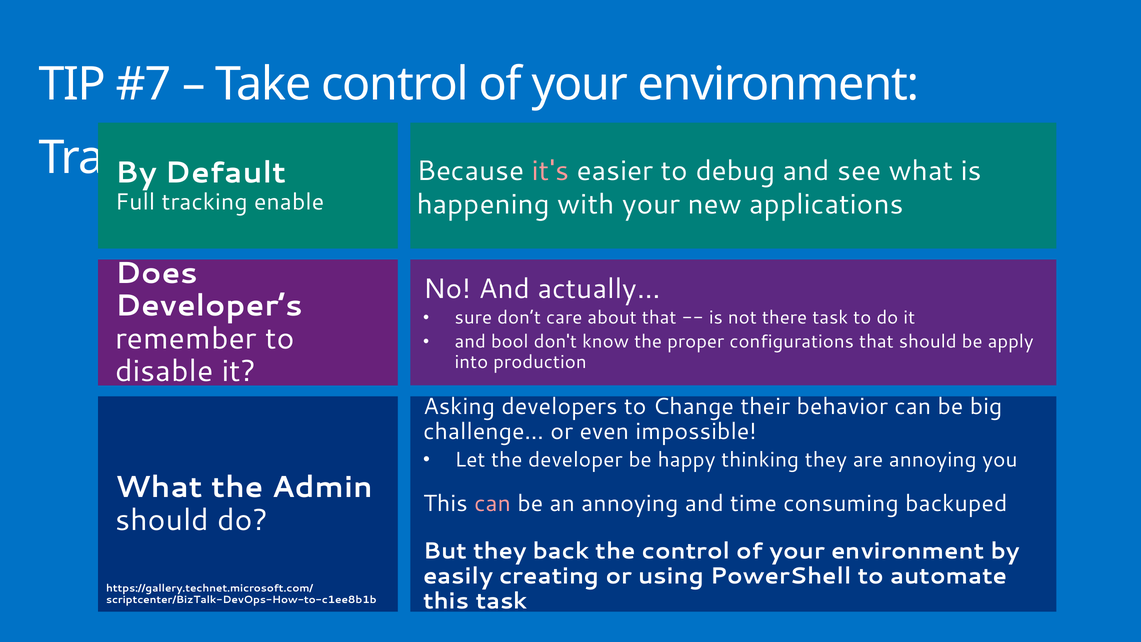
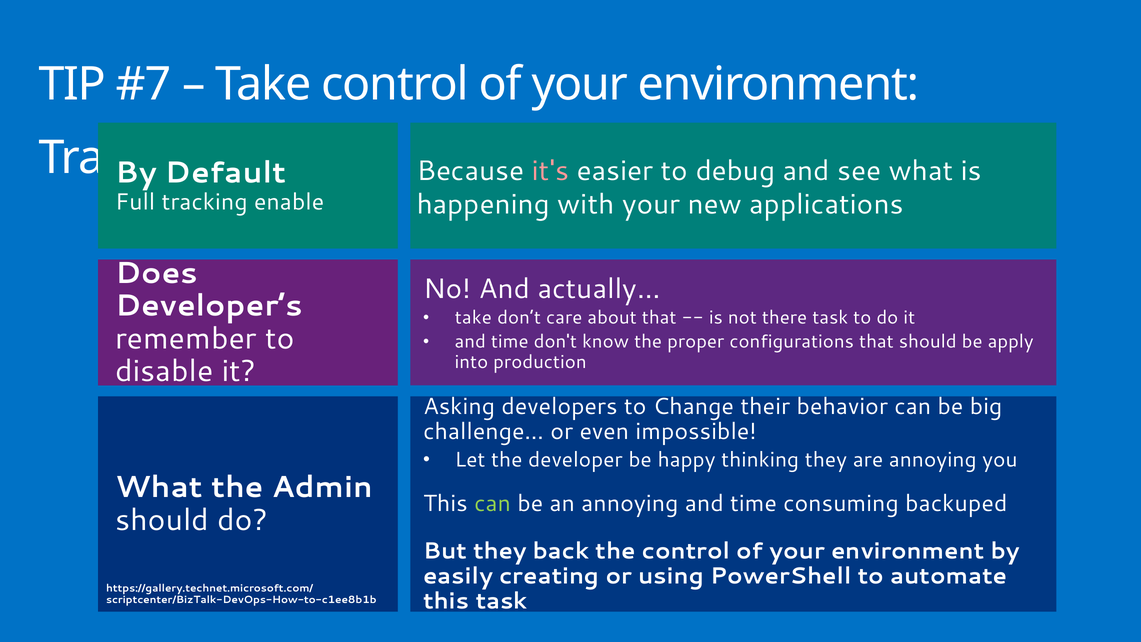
sure: sure -> take (473, 318)
bool: bool -> time (510, 342)
can colour: pink -> light green (493, 503)
